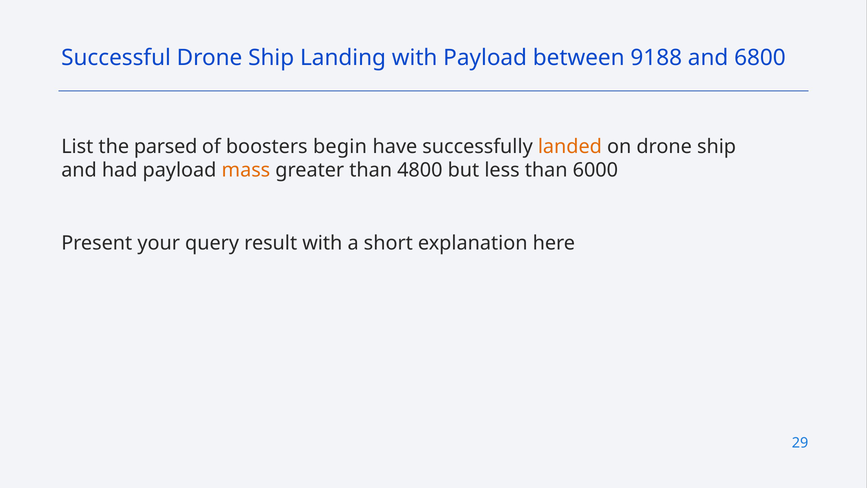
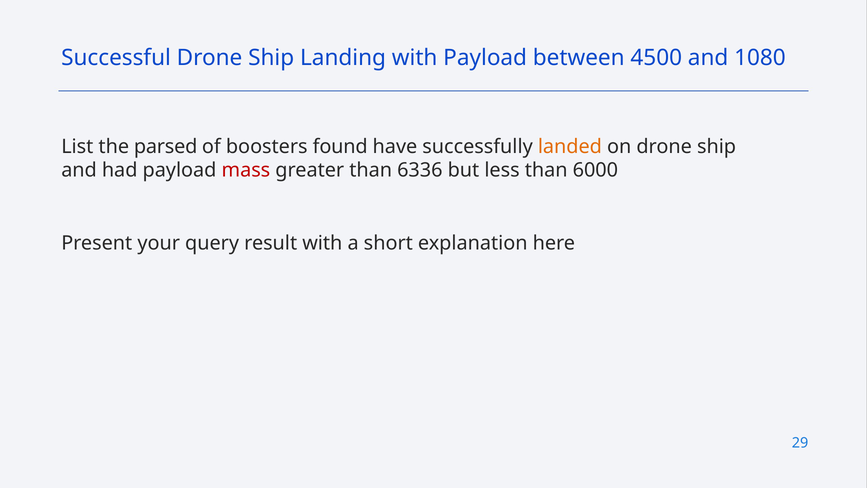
9188: 9188 -> 4500 (656, 58)
6800: 6800 -> 1080 (760, 58)
begin: begin -> found (340, 146)
mass colour: orange -> red (246, 170)
4800: 4800 -> 6336 (420, 170)
